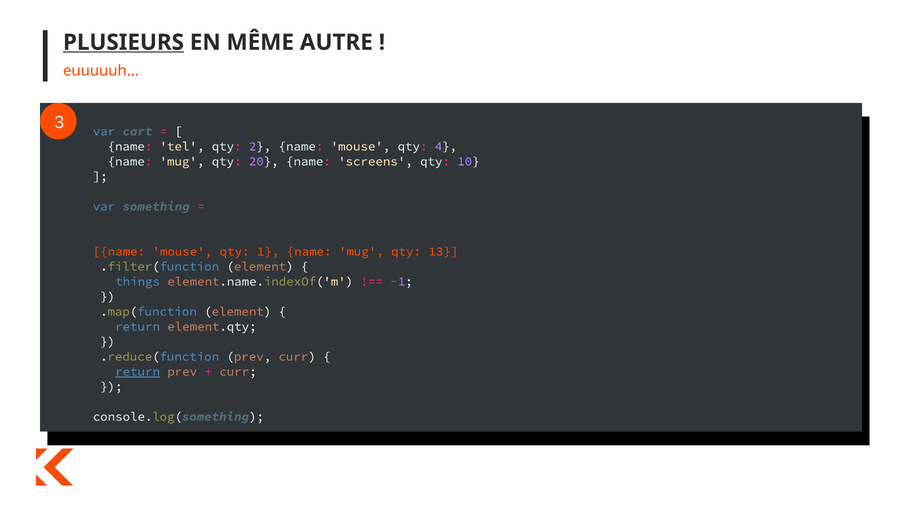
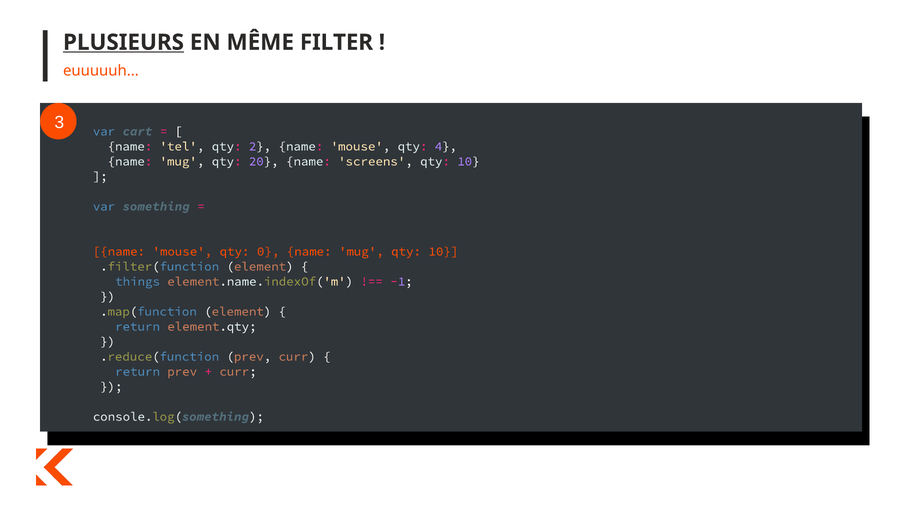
AUTRE: AUTRE -> FILTER (336, 42)
1: 1 -> 0 (268, 251)
mug qty 13: 13 -> 10 (443, 251)
return underline: present -> none (138, 371)
